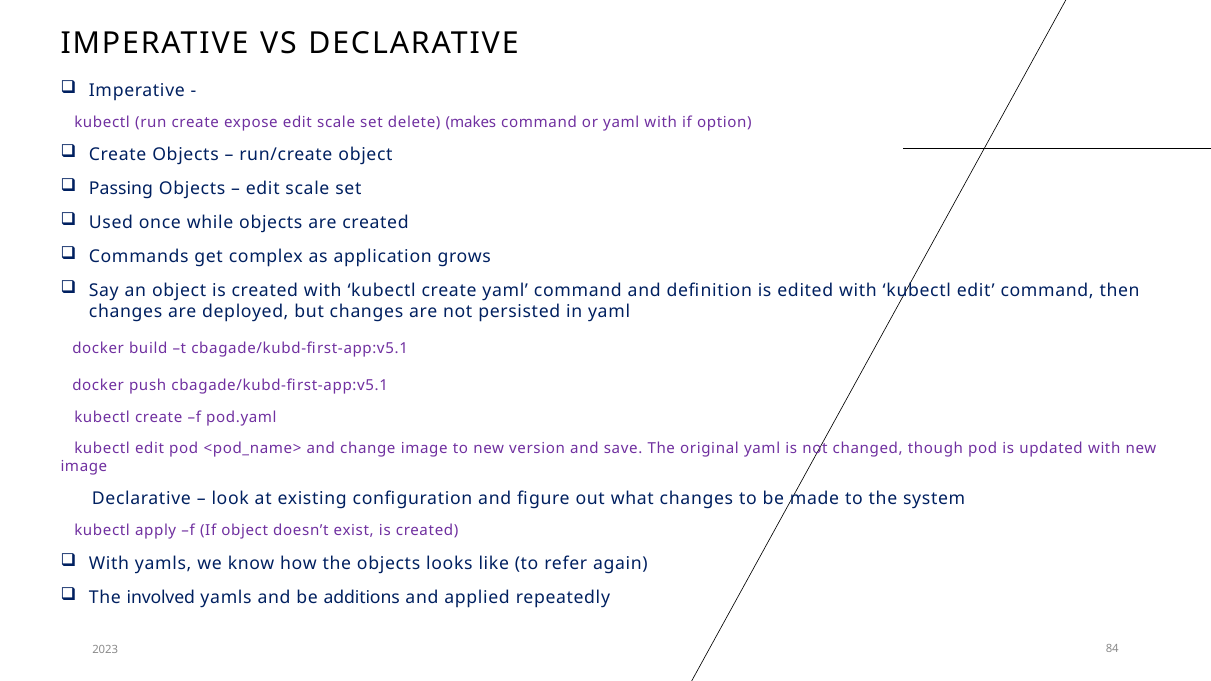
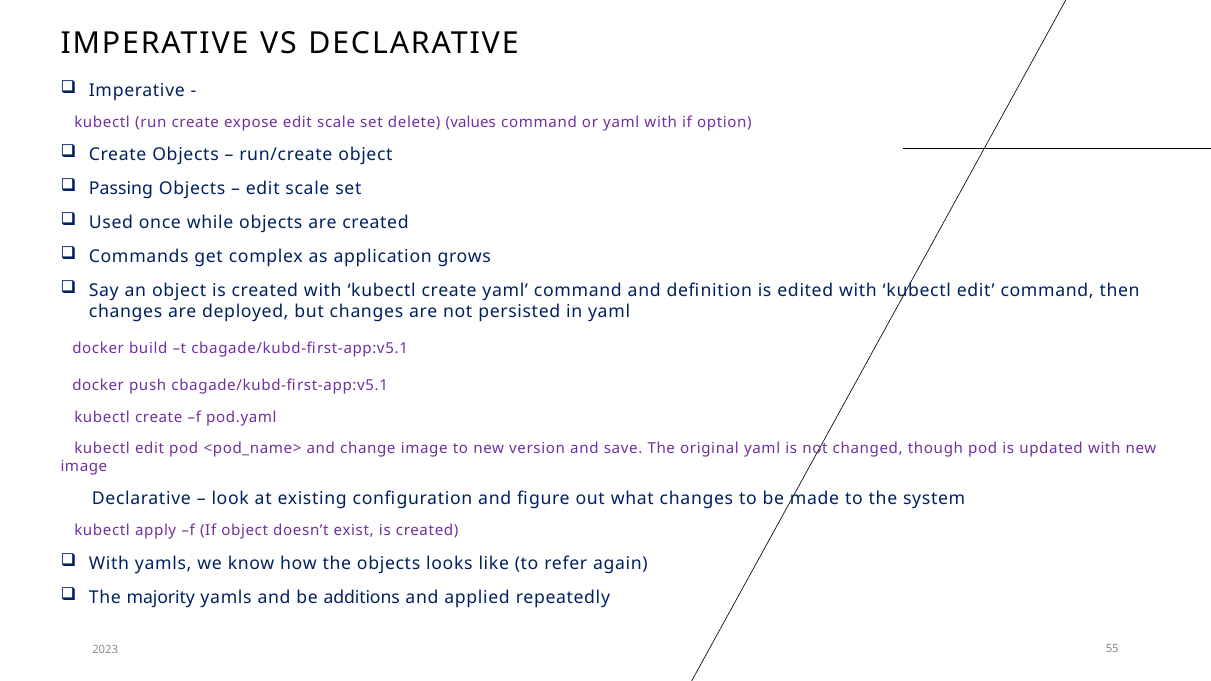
makes: makes -> values (471, 122)
involved: involved -> majority (161, 597)
84: 84 -> 55 (1112, 649)
